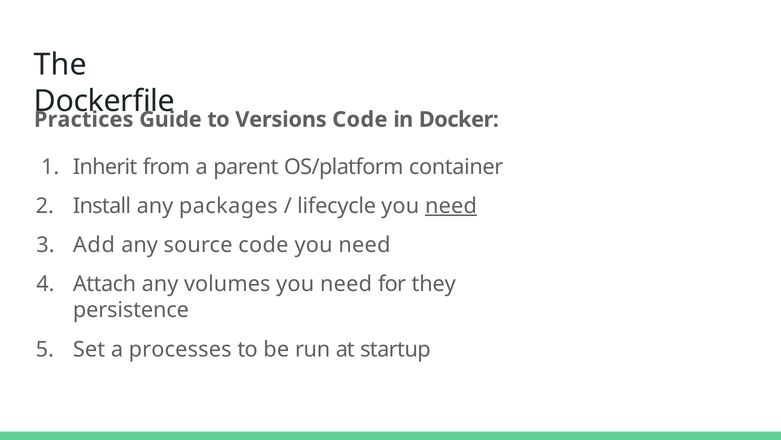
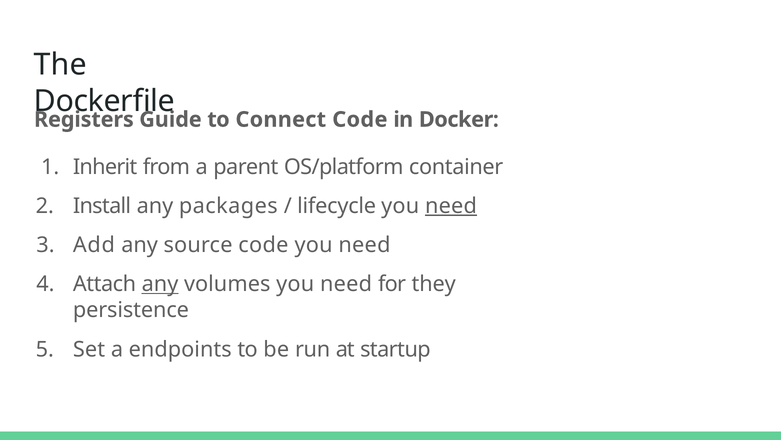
Practices: Practices -> Registers (84, 119)
Versions: Versions -> Connect (281, 119)
any underline: none -> present (160, 284)
processes: processes -> endpoints (180, 349)
